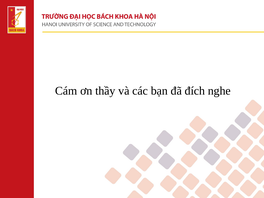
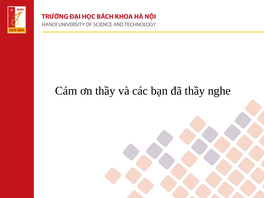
đã đích: đích -> thầy (195, 91)
